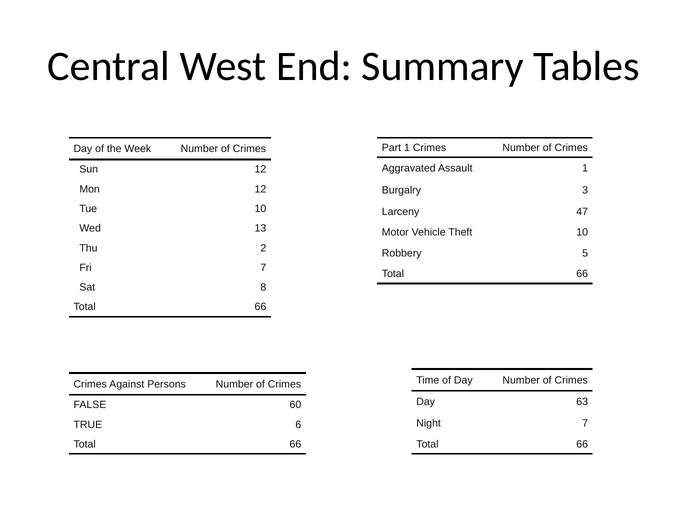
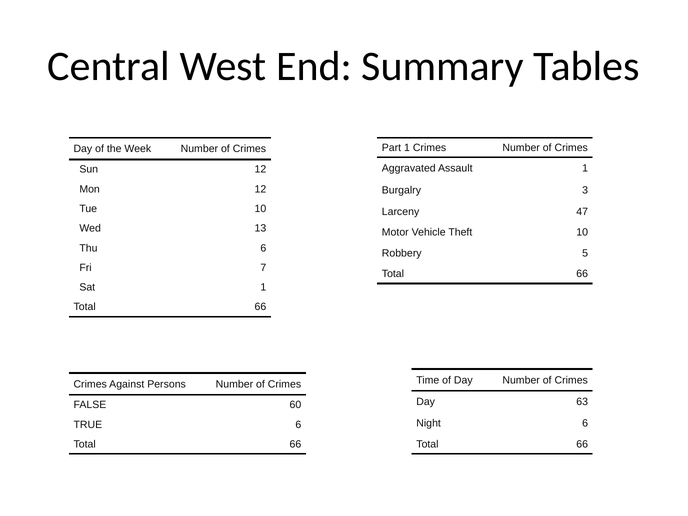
Thu 2: 2 -> 6 (263, 248)
Sat 8: 8 -> 1 (263, 287)
Night 7: 7 -> 6 (585, 424)
